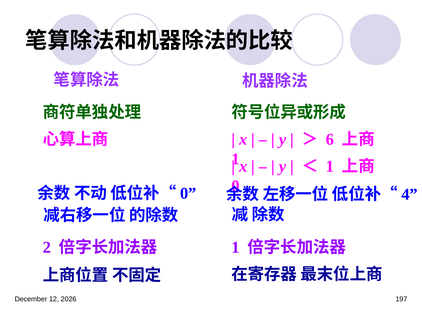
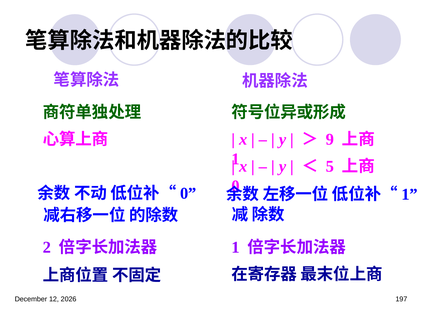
6: 6 -> 9 (330, 139)
1: 1 -> 5 (330, 166)
4: 4 -> 1 (410, 194)
